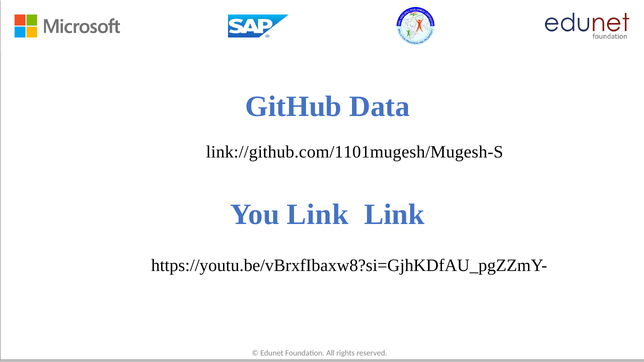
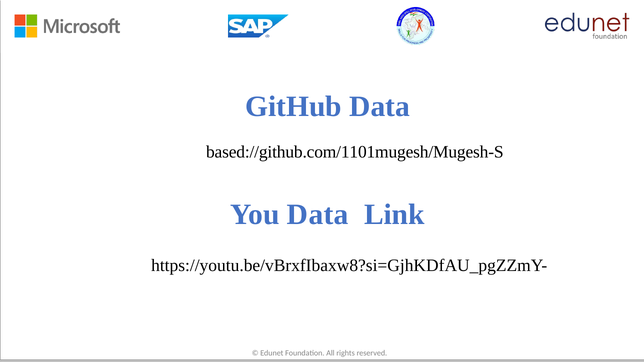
link://github.com/1101mugesh/Mugesh-S: link://github.com/1101mugesh/Mugesh-S -> based://github.com/1101mugesh/Mugesh-S (355, 152)
You Link: Link -> Data (318, 215)
